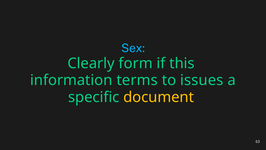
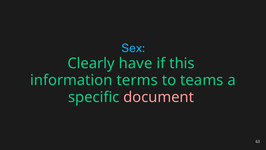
form: form -> have (136, 63)
issues: issues -> teams (202, 80)
document colour: yellow -> pink (159, 97)
